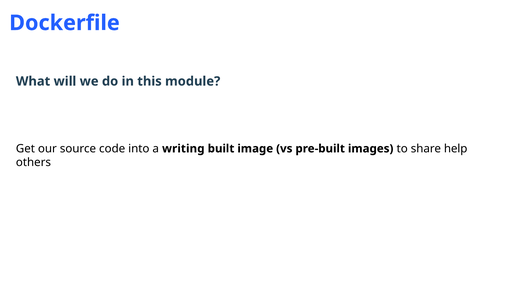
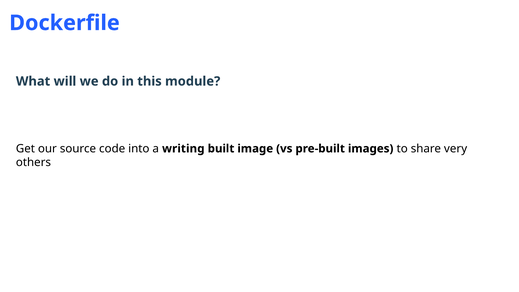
help: help -> very (456, 149)
